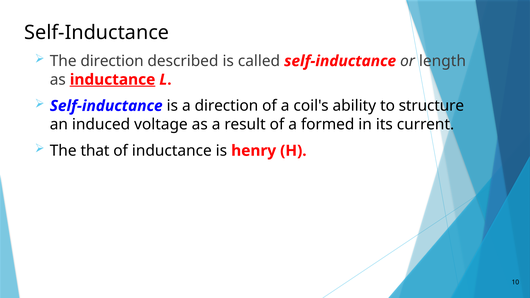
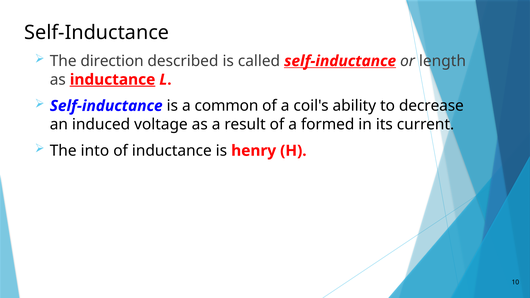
self-inductance underline: none -> present (340, 61)
a direction: direction -> common (226, 106)
structure: structure -> decrease (431, 106)
that: that -> into (95, 151)
